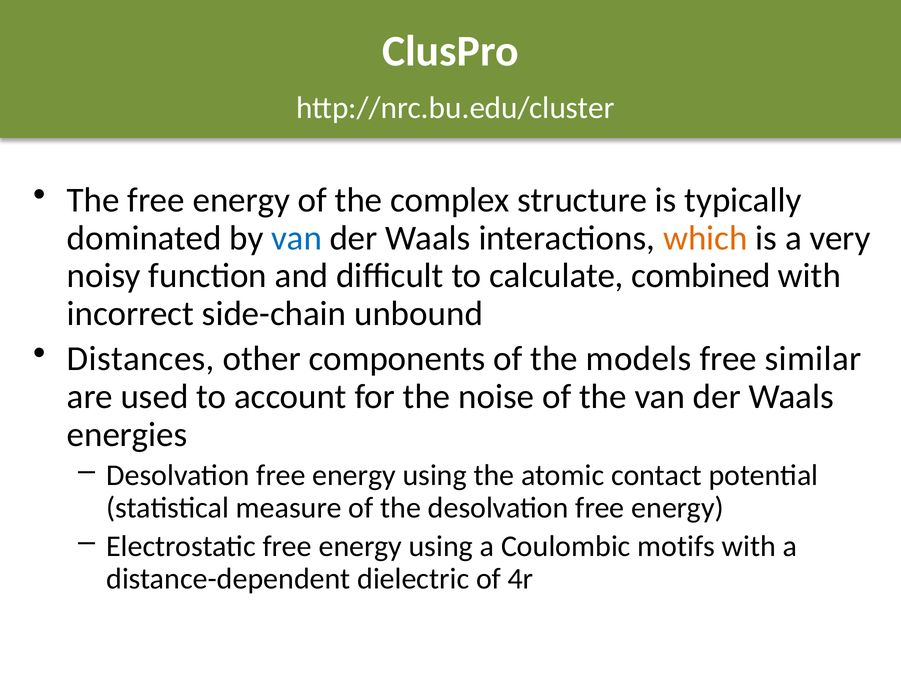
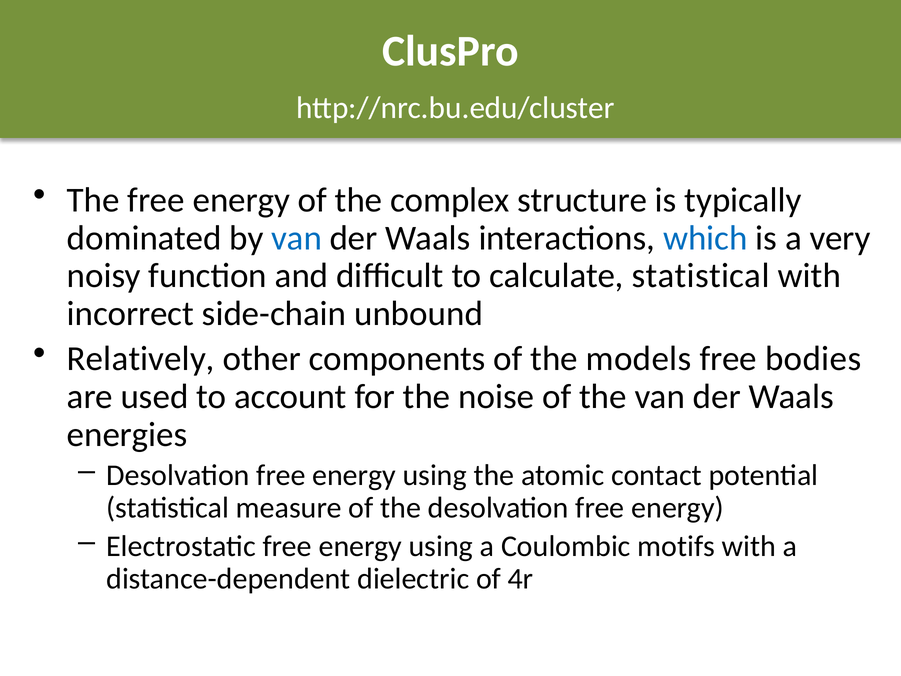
which colour: orange -> blue (705, 238)
calculate combined: combined -> statistical (701, 276)
Distances: Distances -> Relatively (141, 359)
similar: similar -> bodies (813, 359)
